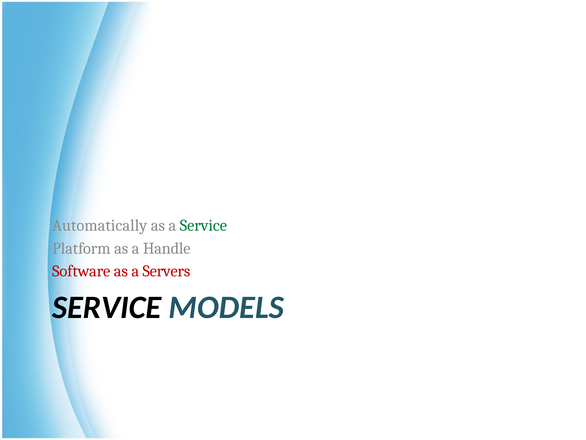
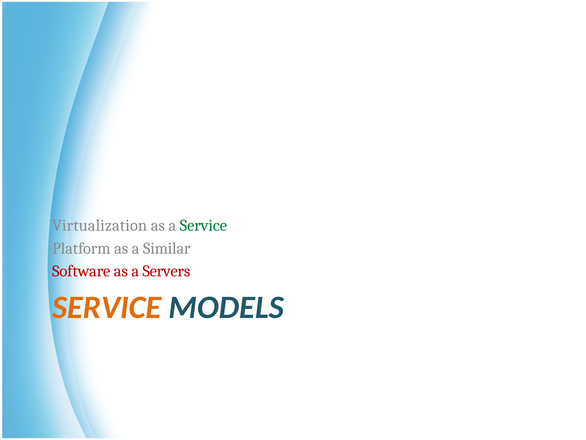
Automatically: Automatically -> Virtualization (100, 225)
Handle: Handle -> Similar (167, 248)
SERVICE colour: black -> orange (107, 307)
